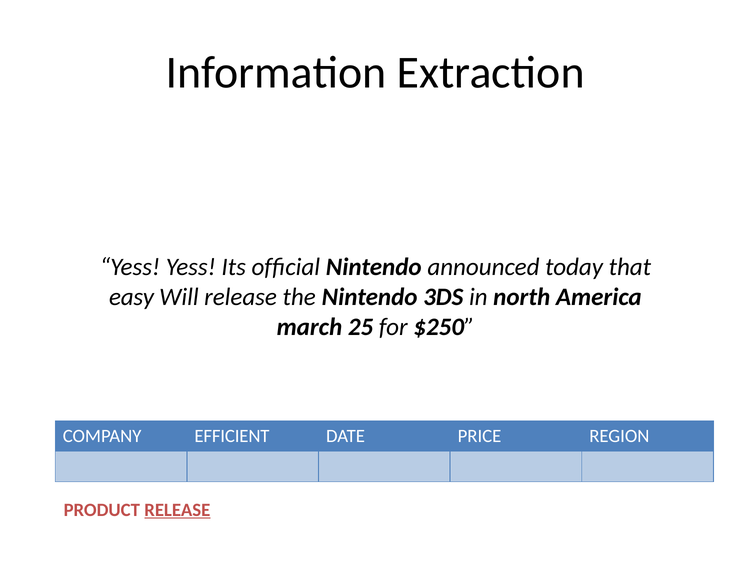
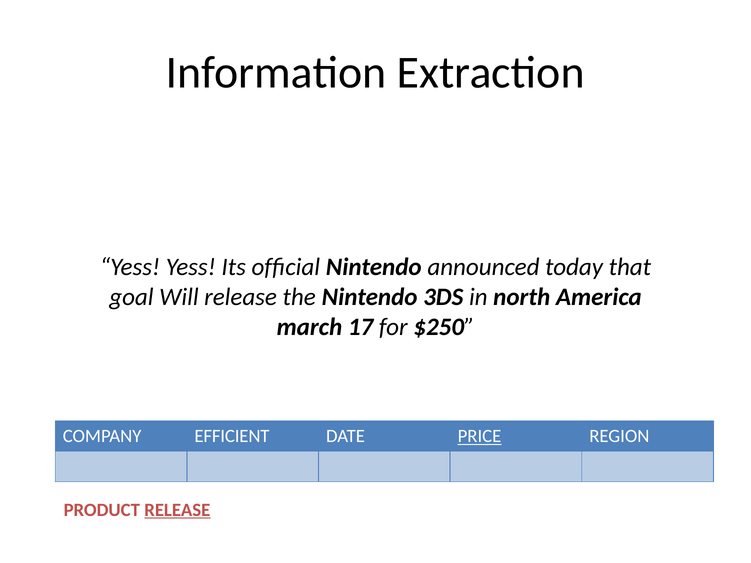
easy: easy -> goal (131, 297)
25: 25 -> 17 (361, 327)
PRICE underline: none -> present (480, 436)
